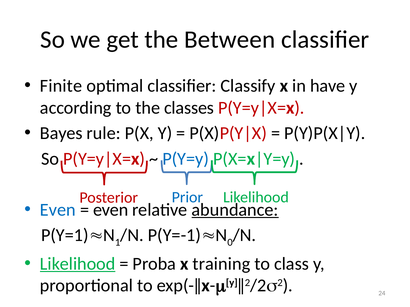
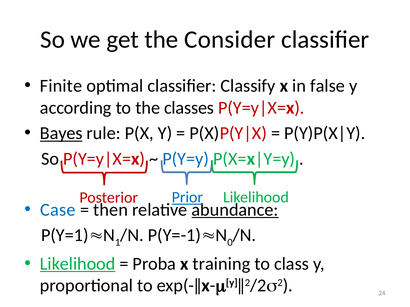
Between: Between -> Consider (230, 40)
have: have -> false (328, 86)
Bayes underline: none -> present (61, 133)
Prior underline: none -> present (187, 198)
Even: Even -> Case (58, 210)
even: even -> then (111, 210)
